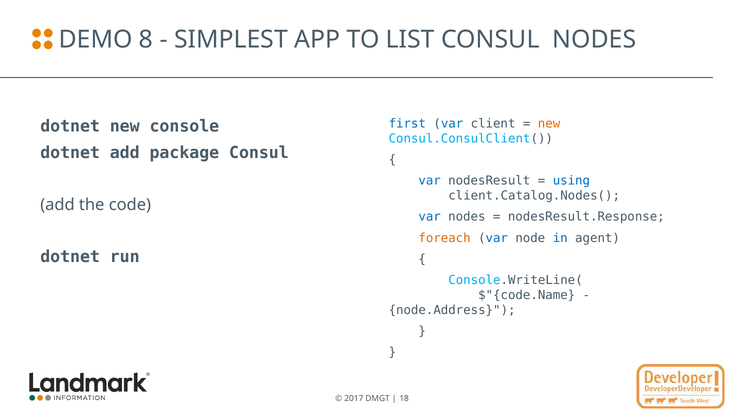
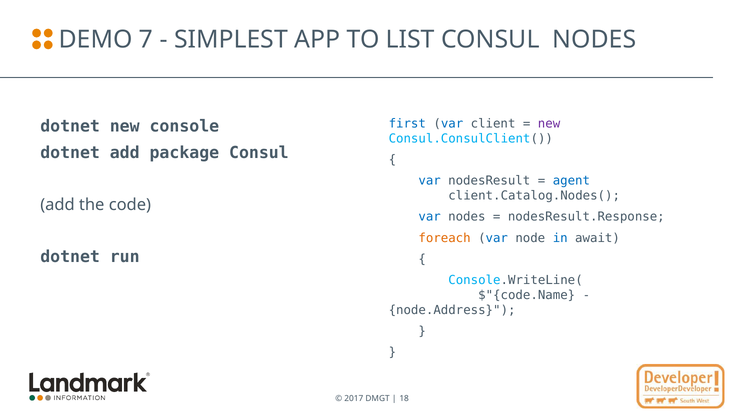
8: 8 -> 7 (146, 40)
new colour: orange -> purple (549, 124)
using: using -> agent (571, 181)
agent: agent -> await (598, 238)
